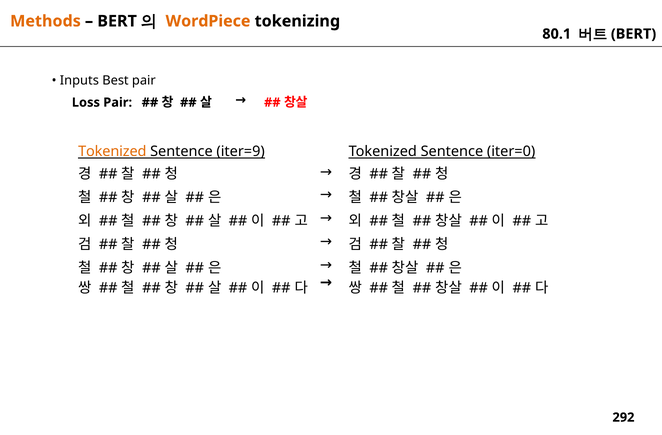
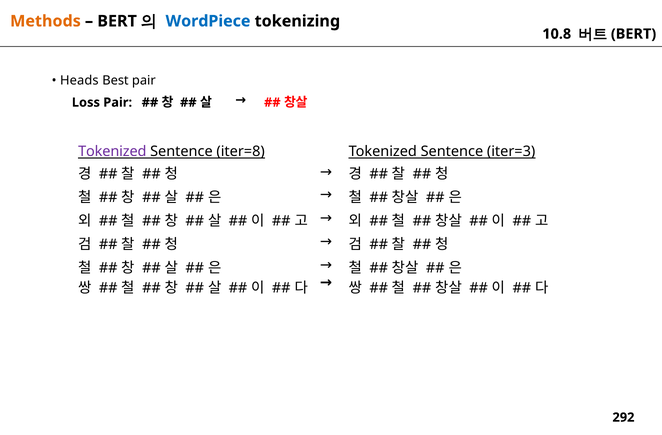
WordPiece colour: orange -> blue (208, 21)
80.1: 80.1 -> 10.8 (557, 34)
Inputs: Inputs -> Heads (79, 80)
Tokenized colour: orange -> purple (112, 151)
iter=9: iter=9 -> iter=8 (241, 151)
iter=0: iter=0 -> iter=3 (511, 151)
